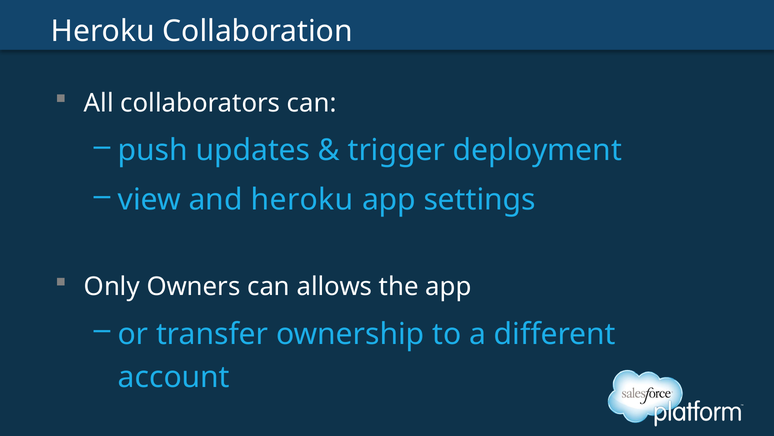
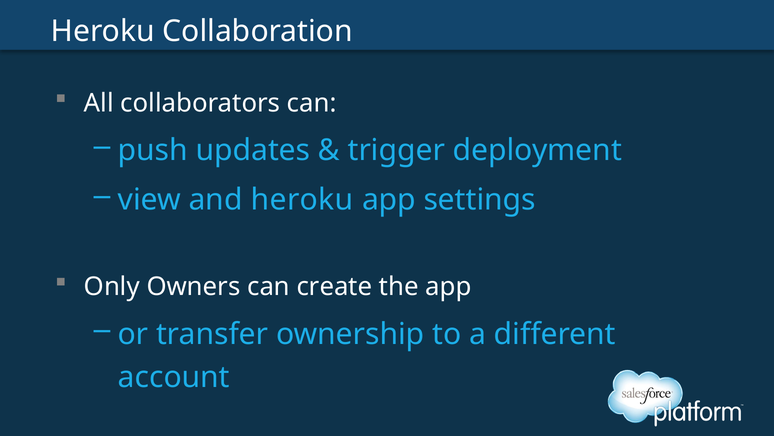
allows: allows -> create (334, 287)
